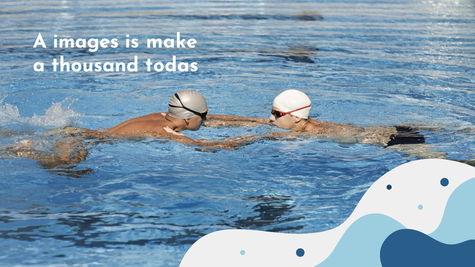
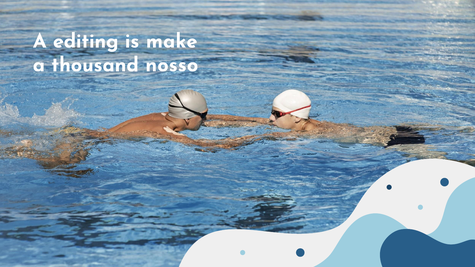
images: images -> editing (86, 41)
todas: todas -> nosso (172, 65)
